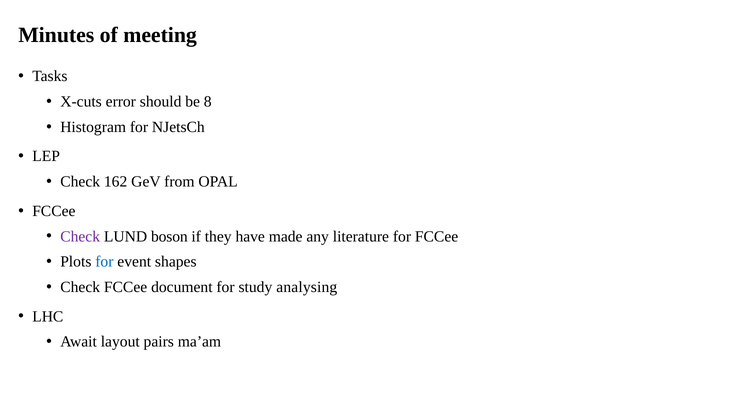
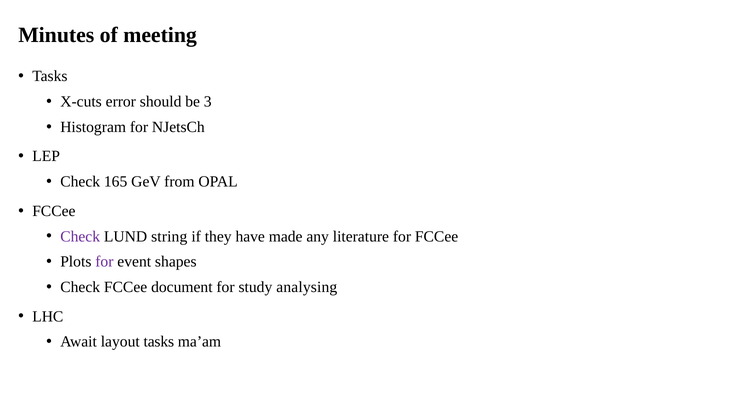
8: 8 -> 3 (208, 102)
162: 162 -> 165 (116, 182)
boson: boson -> string (169, 236)
for colour: blue -> purple (104, 262)
layout pairs: pairs -> tasks (159, 342)
